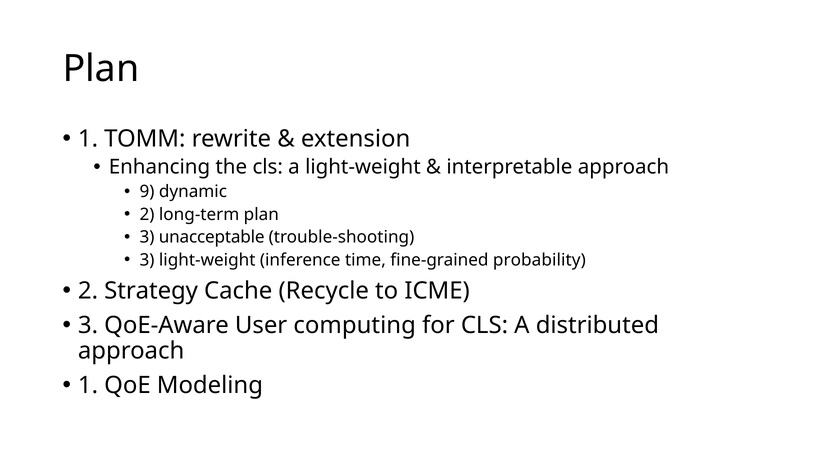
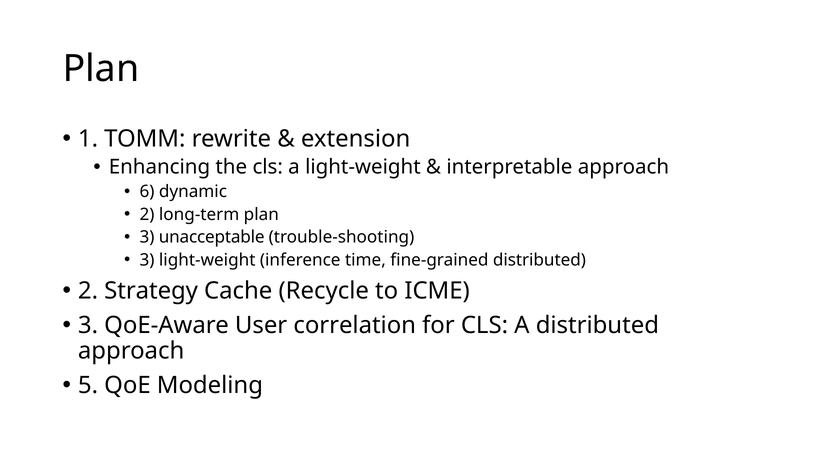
9: 9 -> 6 (147, 192)
fine-grained probability: probability -> distributed (539, 260)
computing: computing -> correlation (355, 325)
1: 1 -> 5 (88, 385)
